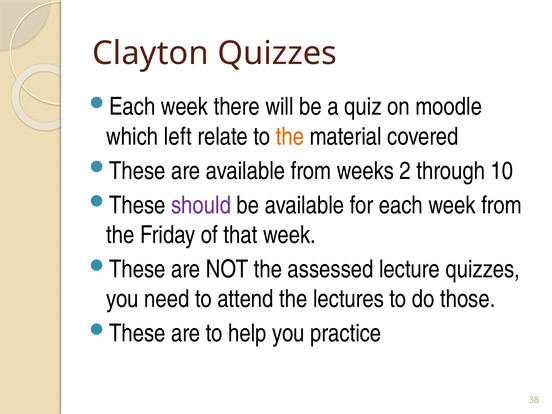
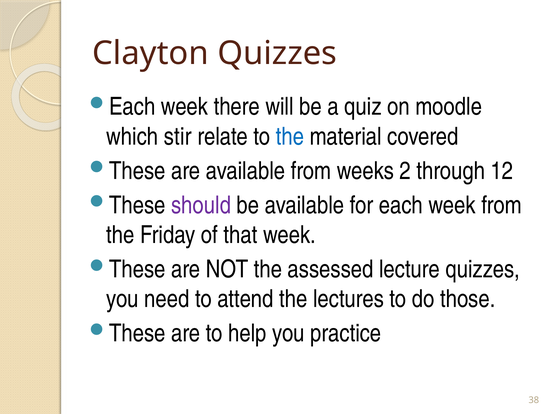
left: left -> stir (178, 137)
the colour: orange -> blue (290, 137)
10: 10 -> 12 (502, 171)
